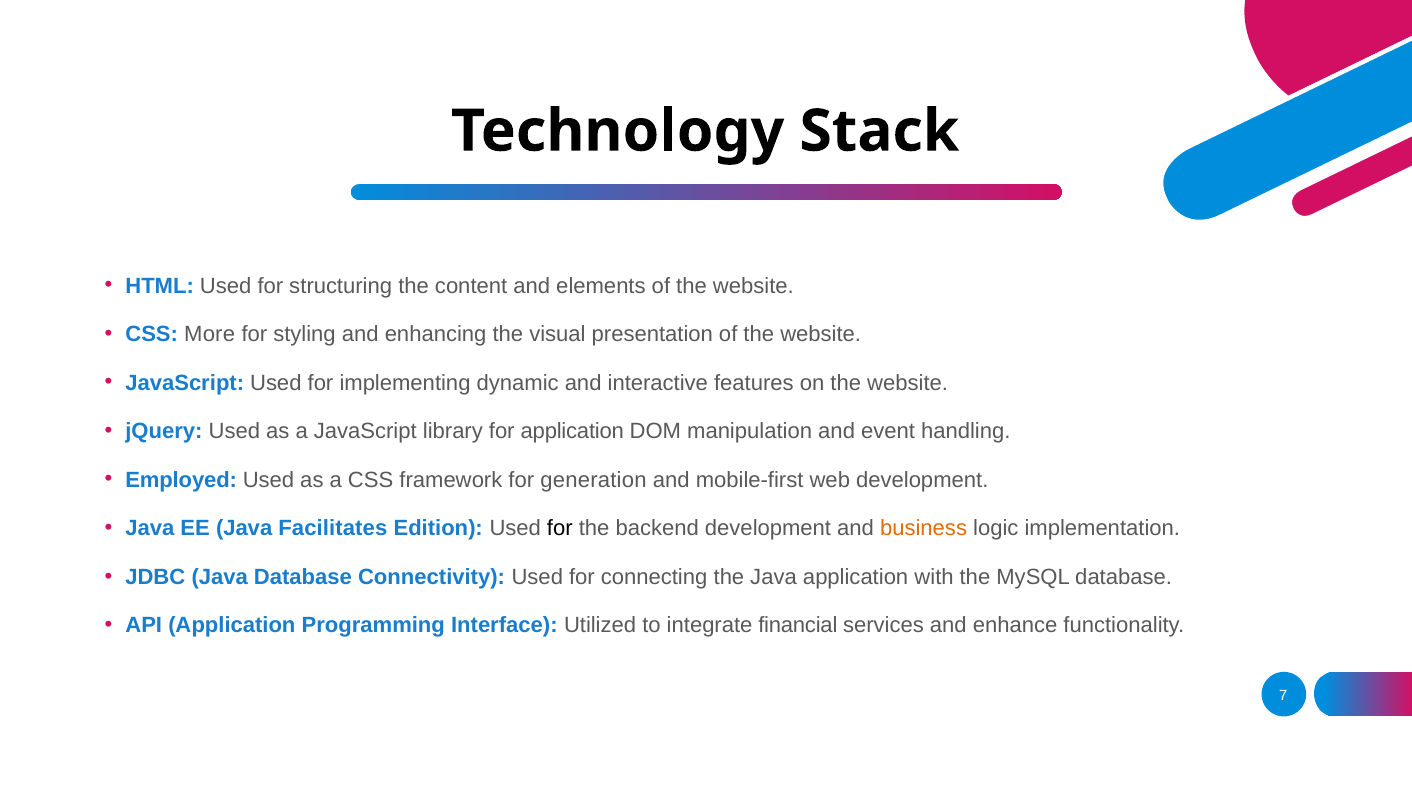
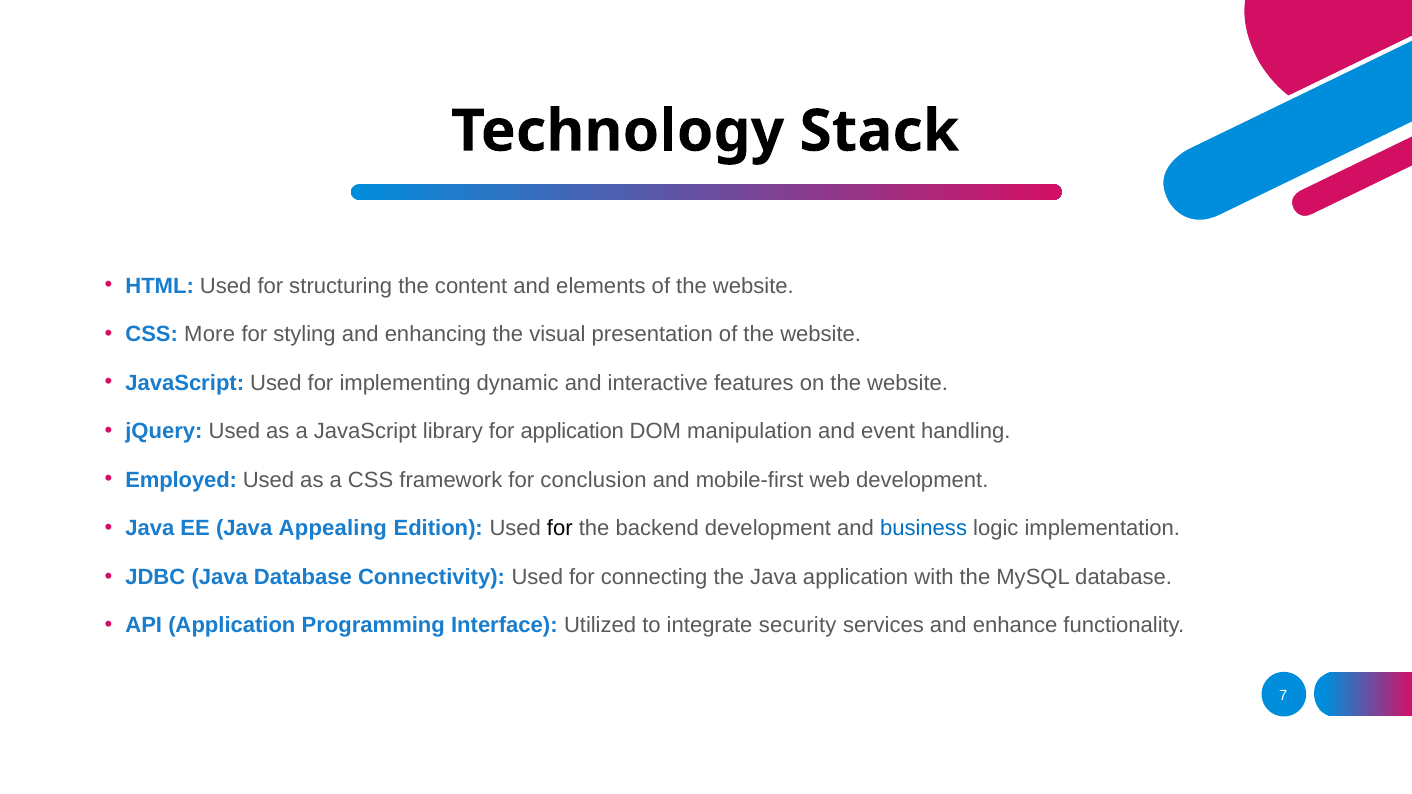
generation: generation -> conclusion (593, 480)
Facilitates: Facilitates -> Appealing (333, 529)
business colour: orange -> blue (924, 529)
financial: financial -> security (798, 626)
